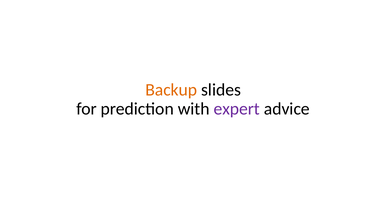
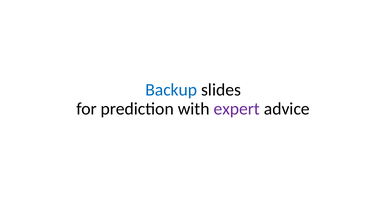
Backup colour: orange -> blue (171, 90)
